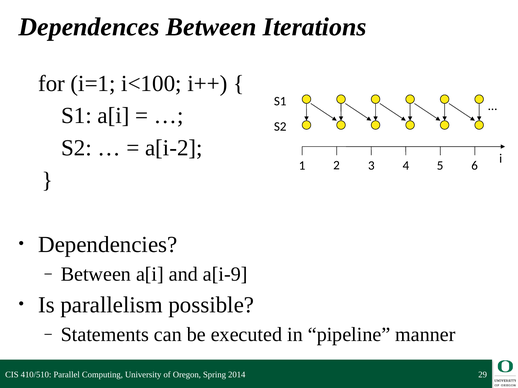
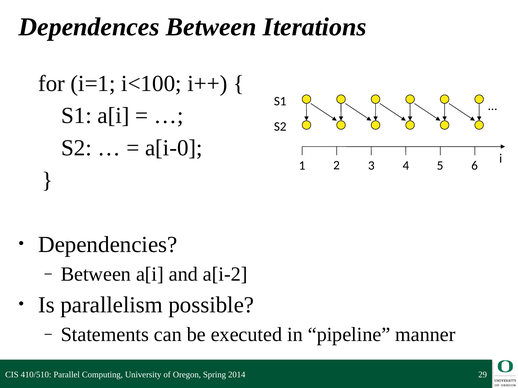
a[i-2: a[i-2 -> a[i-0 (174, 148)
a[i-9: a[i-9 -> a[i-2 (225, 275)
